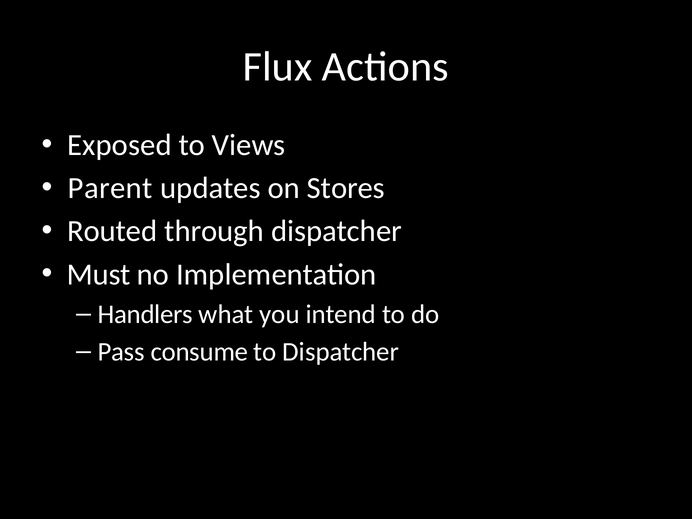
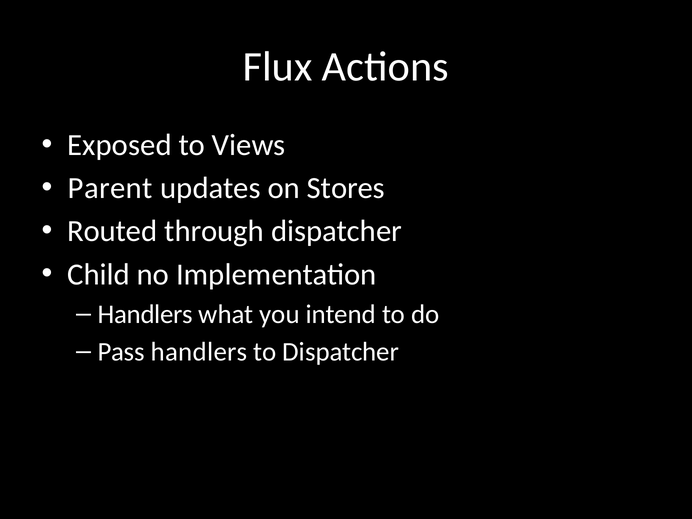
Must: Must -> Child (99, 274)
Pass consume: consume -> handlers (199, 352)
